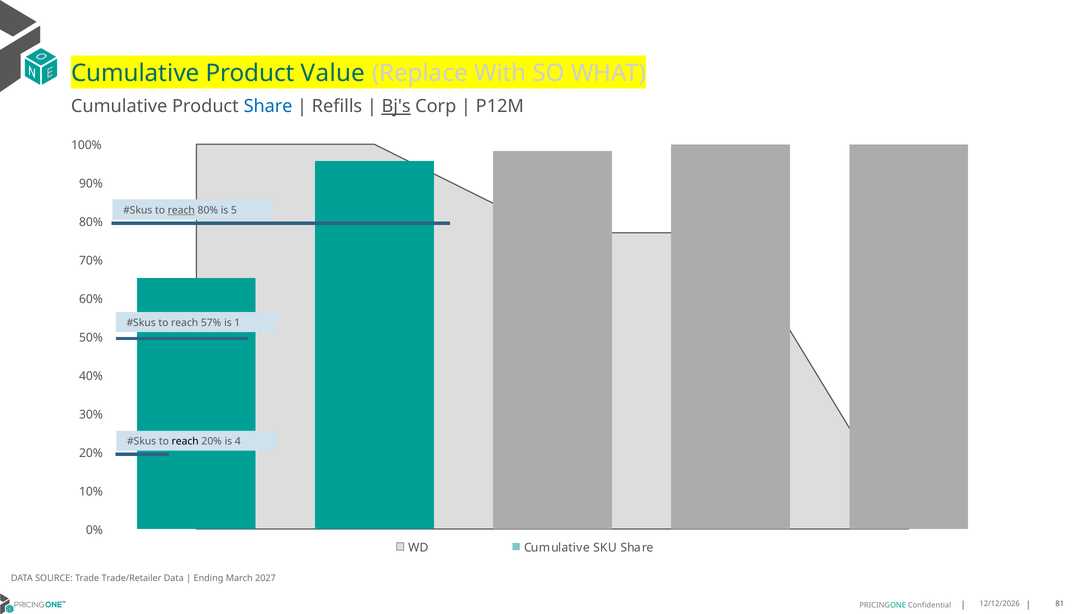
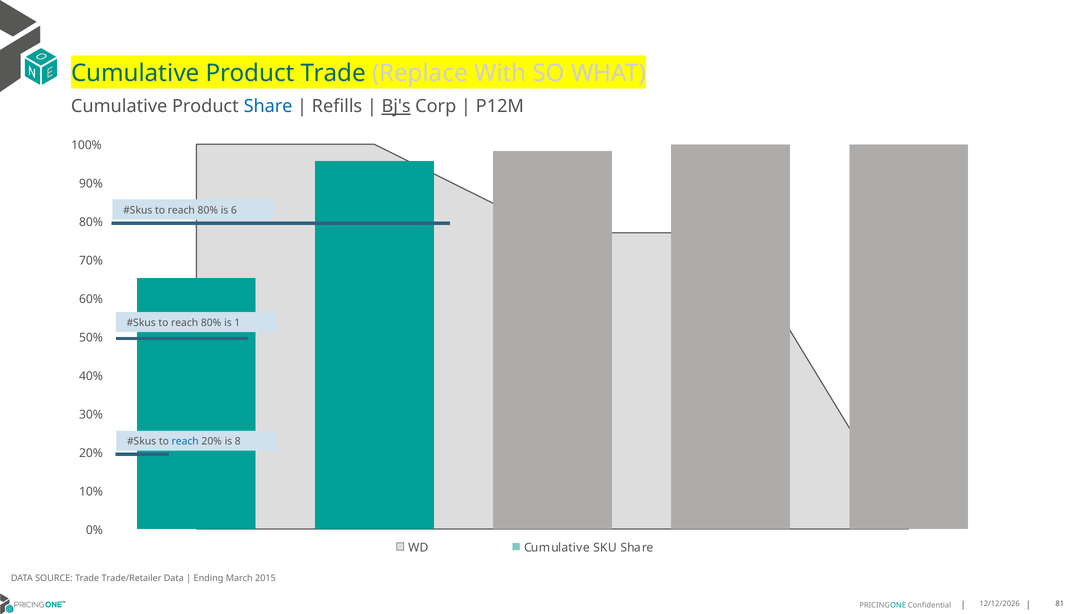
Product Value: Value -> Trade (333, 73)
reach underline: present -> none (181, 210)
5: 5 -> 6 (234, 210)
57%: 57% -> 80% (211, 323)
reach colour: black -> blue (185, 441)
4: 4 -> 8 (238, 441)
2027: 2027 -> 2015 (265, 578)
